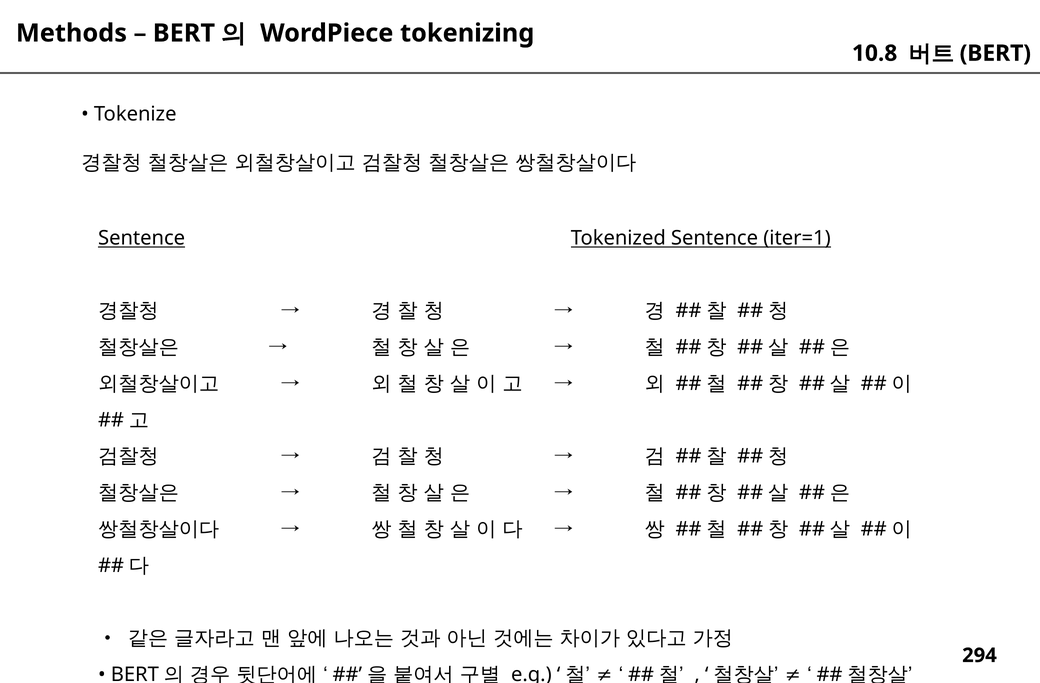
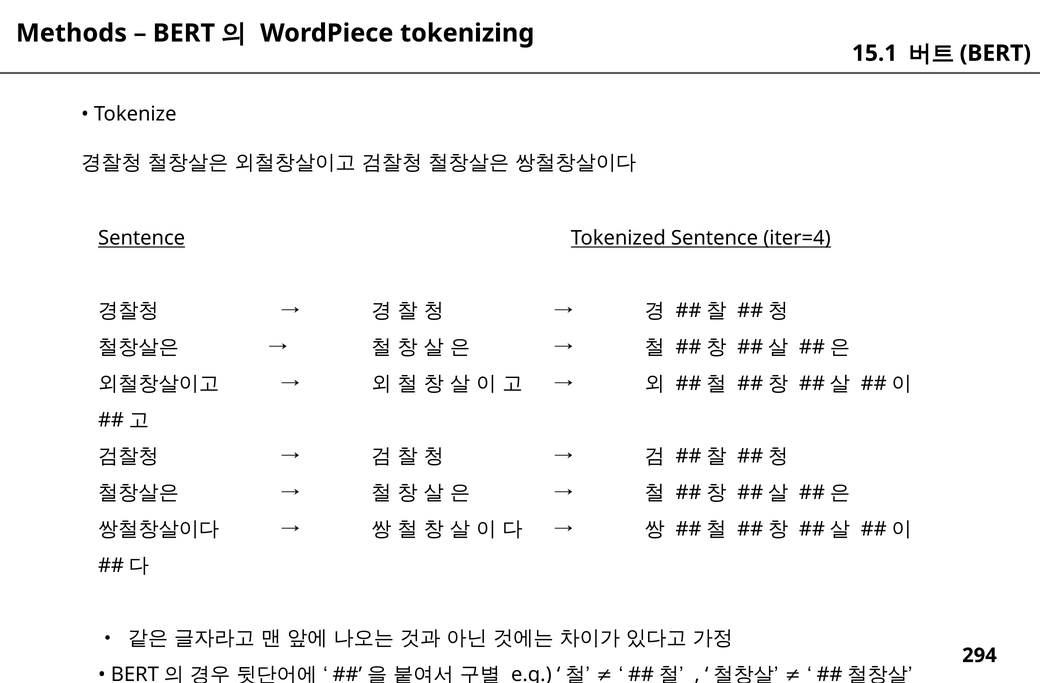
10.8: 10.8 -> 15.1 (875, 53)
iter=1: iter=1 -> iter=4 (797, 238)
